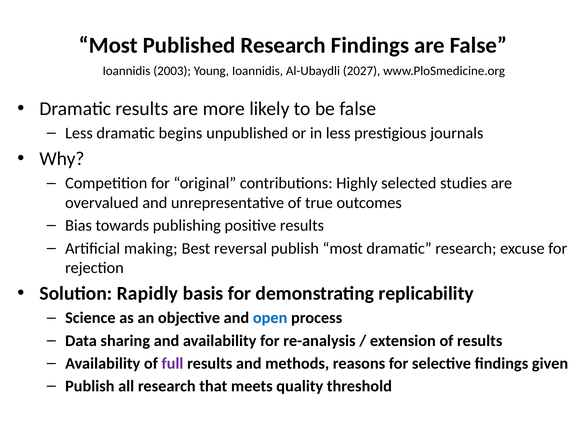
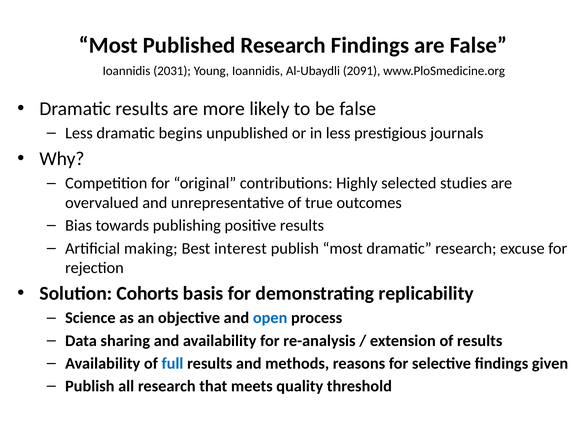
2003: 2003 -> 2031 (172, 71)
2027: 2027 -> 2091 (362, 71)
reversal: reversal -> interest (240, 249)
Rapidly: Rapidly -> Cohorts (148, 294)
full colour: purple -> blue (172, 364)
